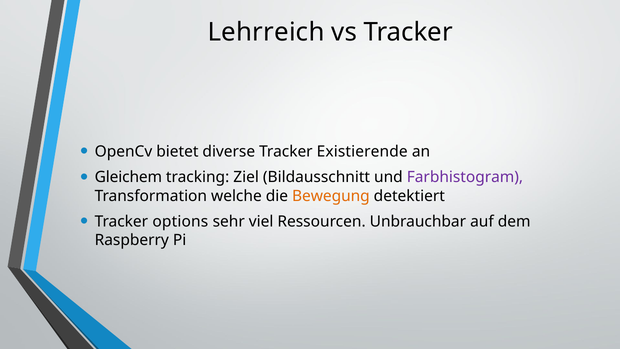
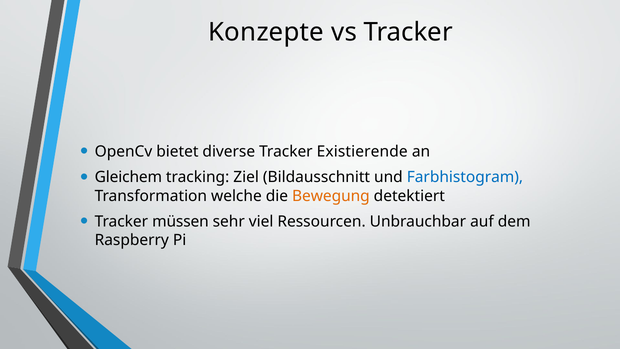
Lehrreich: Lehrreich -> Konzepte (266, 32)
Farbhistogram colour: purple -> blue (465, 177)
options: options -> müssen (180, 221)
